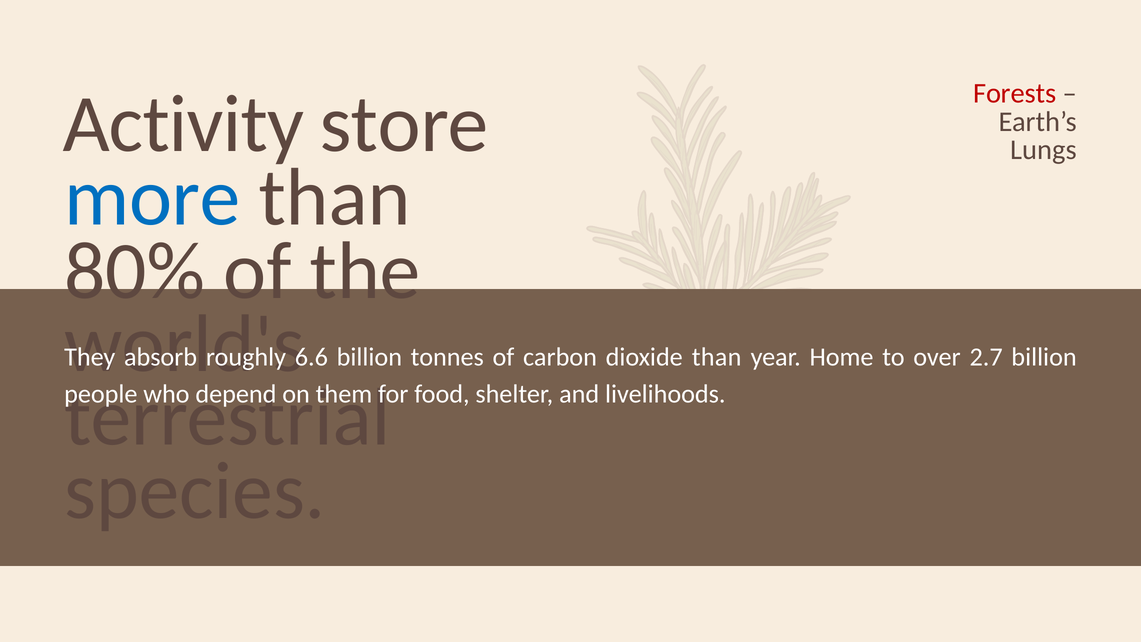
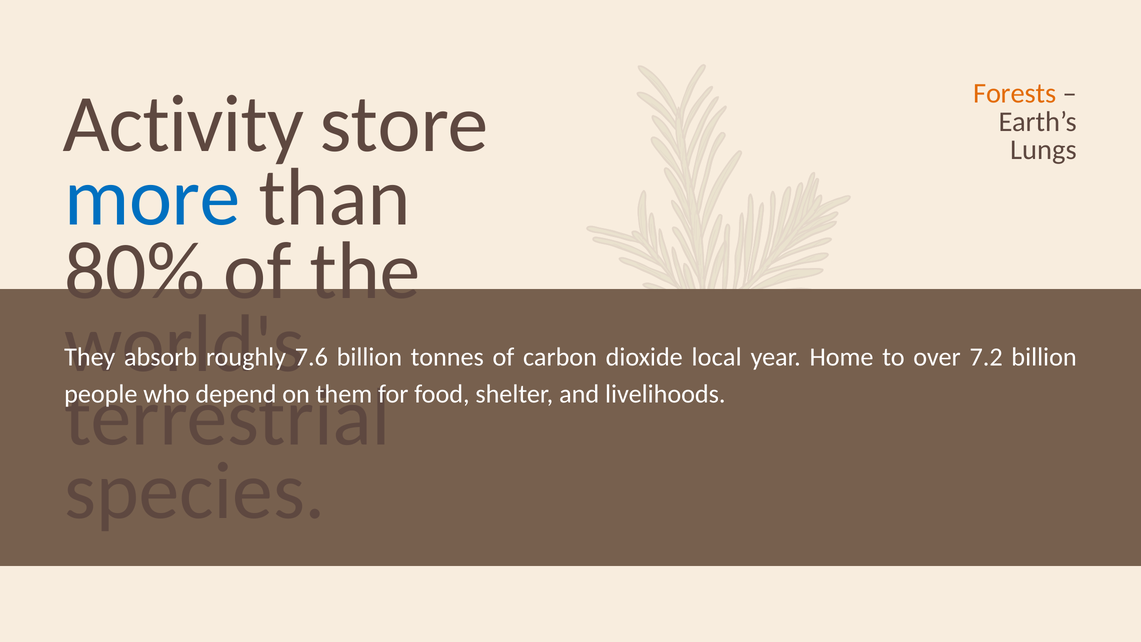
Forests colour: red -> orange (1015, 93)
6.6: 6.6 -> 7.6 (311, 357)
dioxide than: than -> local (717, 357)
2.7: 2.7 -> 7.2 (986, 357)
